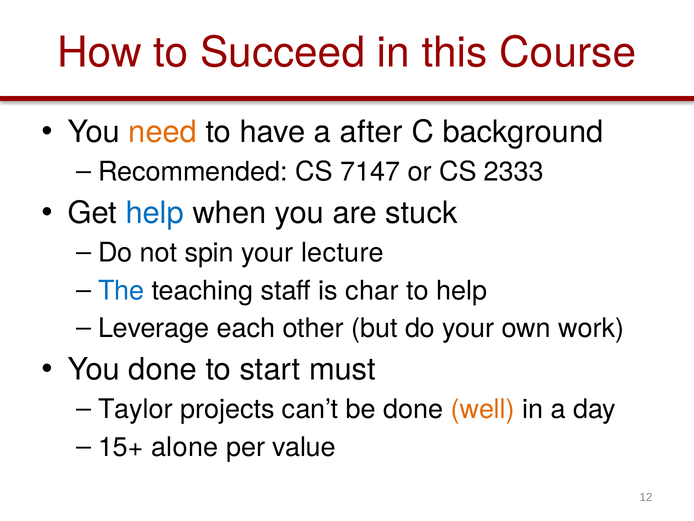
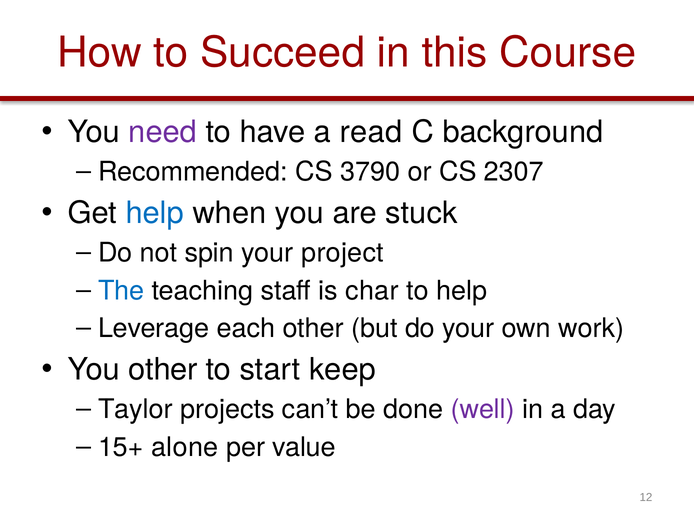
need colour: orange -> purple (163, 132)
after: after -> read (371, 132)
7147: 7147 -> 3790 (370, 172)
2333: 2333 -> 2307 (514, 172)
lecture: lecture -> project (343, 253)
You done: done -> other (163, 369)
must: must -> keep (342, 369)
well colour: orange -> purple (483, 409)
